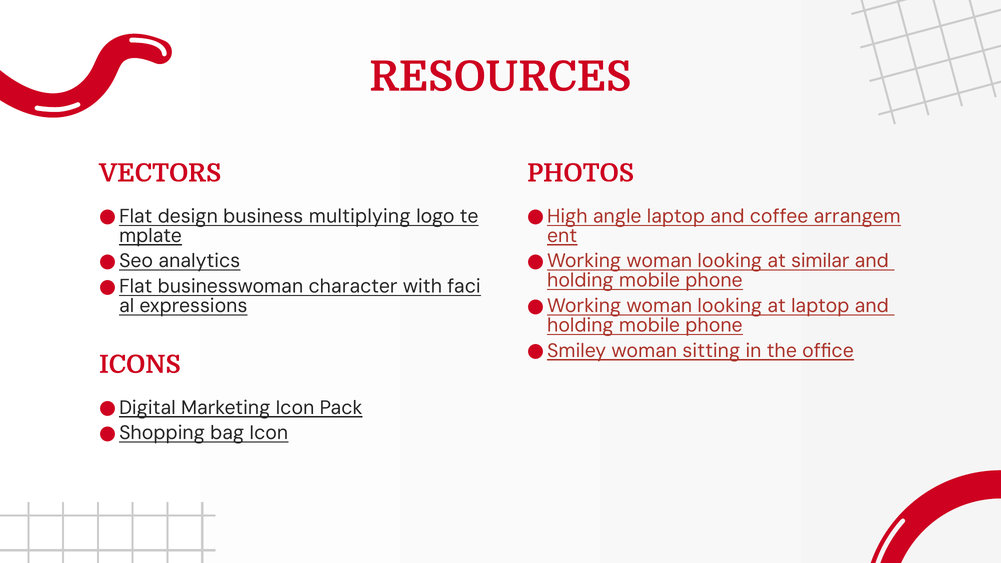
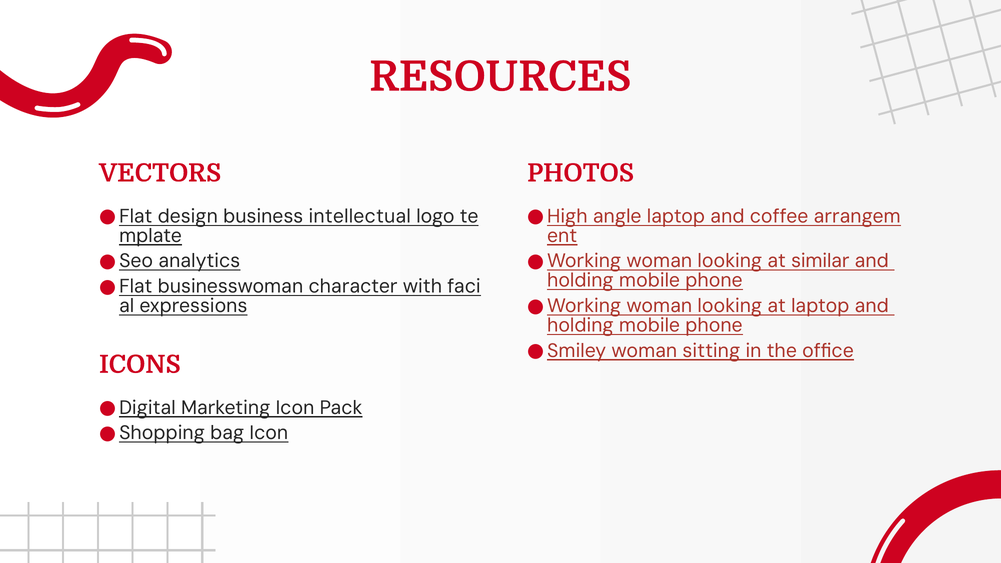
multiplying: multiplying -> intellectual (360, 216)
